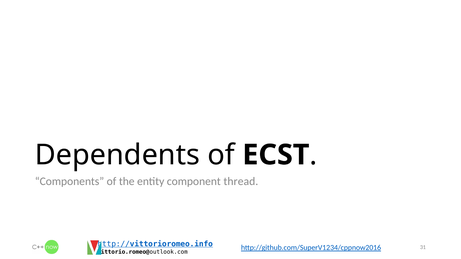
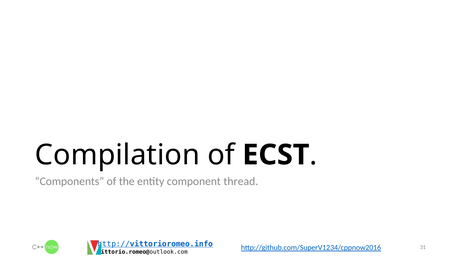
Dependents: Dependents -> Compilation (117, 155)
